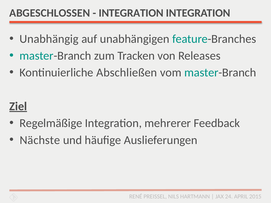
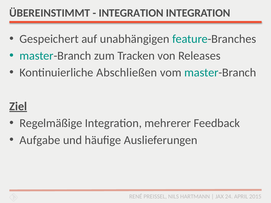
ABGESCHLOSSEN: ABGESCHLOSSEN -> ÜBEREINSTIMMT (50, 13)
Unabhängig: Unabhängig -> Gespeichert (49, 39)
Nächste: Nächste -> Aufgabe (40, 140)
